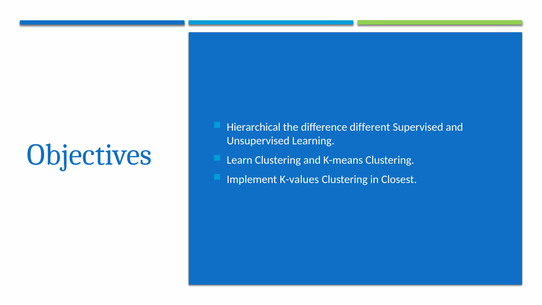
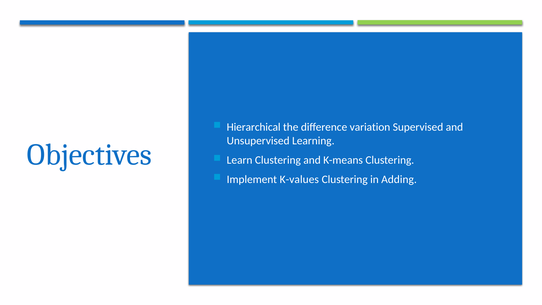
different: different -> variation (370, 127)
Closest: Closest -> Adding (399, 179)
